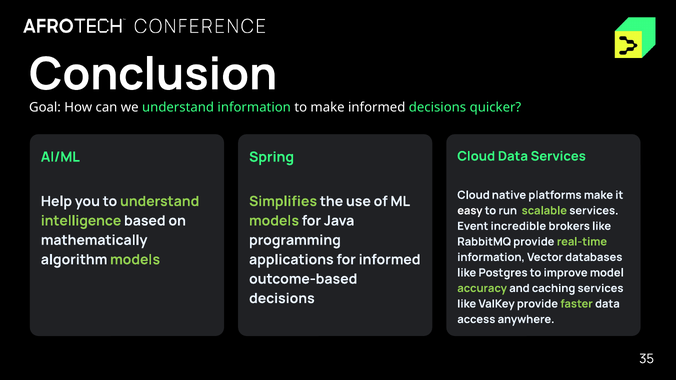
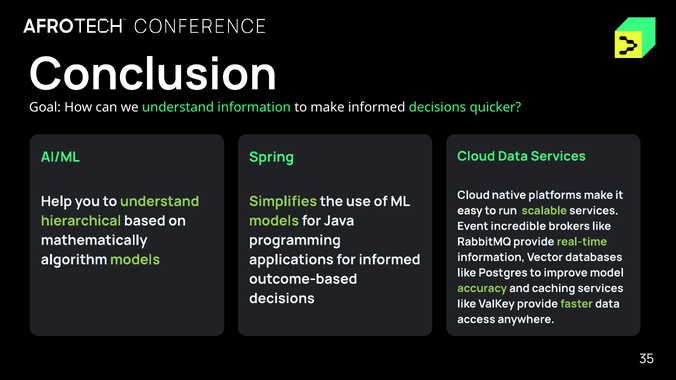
intelligence: intelligence -> hierarchical (81, 221)
